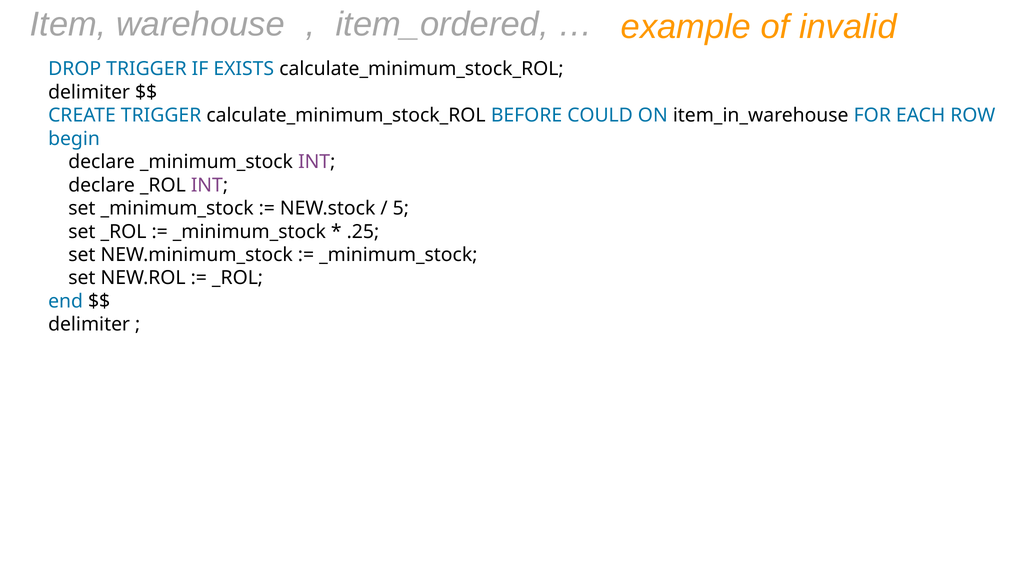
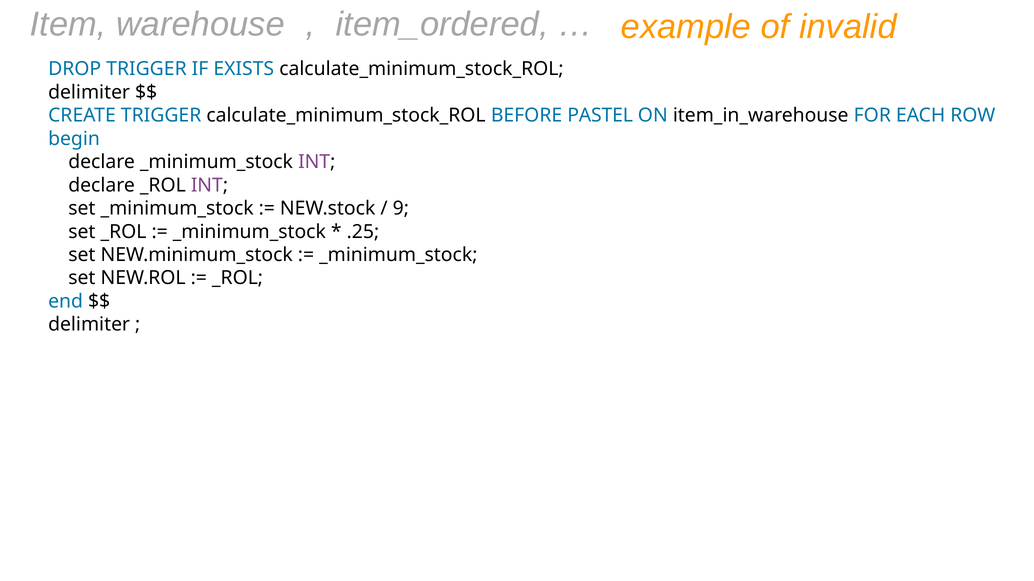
COULD: COULD -> PASTEL (600, 116)
5: 5 -> 9 (401, 209)
